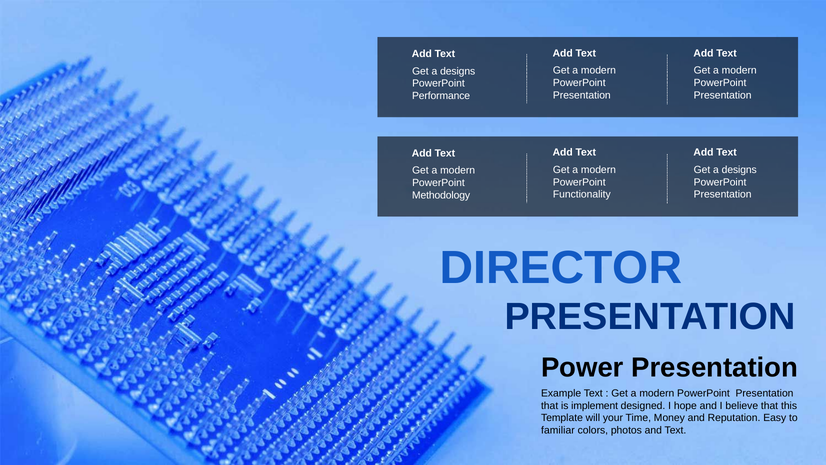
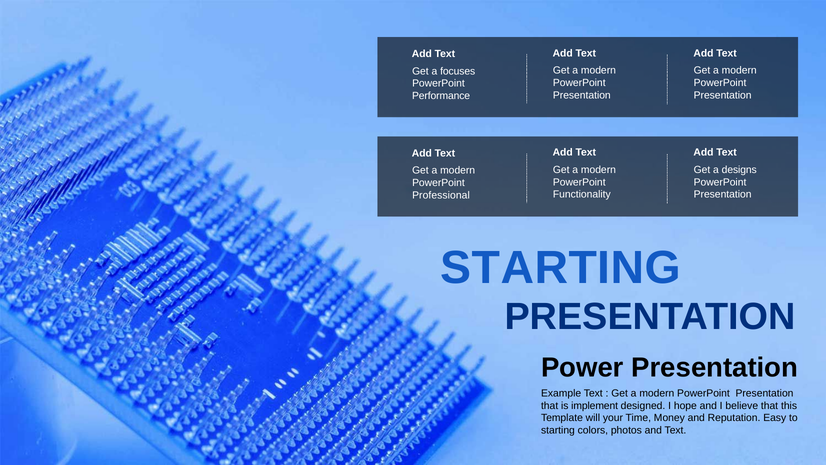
designs: designs -> focuses (458, 71)
Methodology: Methodology -> Professional (441, 195)
DIRECTOR: DIRECTOR -> STARTING (561, 268)
familiar: familiar -> starting (558, 430)
